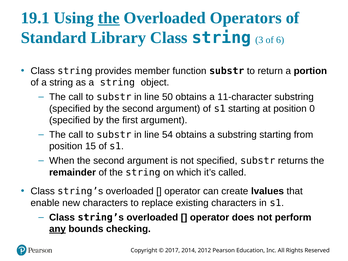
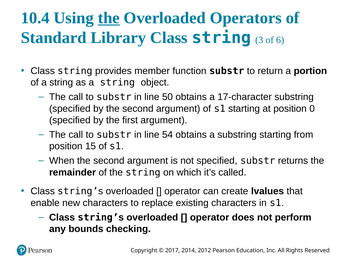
19.1: 19.1 -> 10.4 (35, 18)
11-character: 11-character -> 17-character (245, 97)
any underline: present -> none (57, 229)
